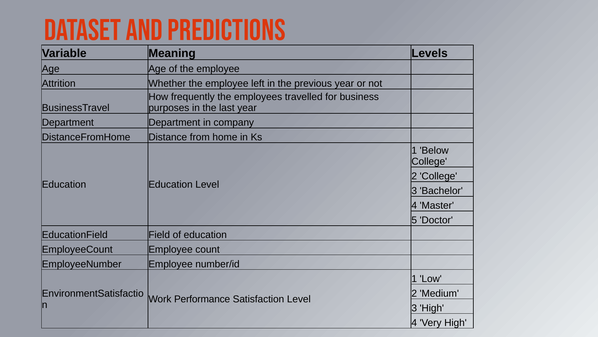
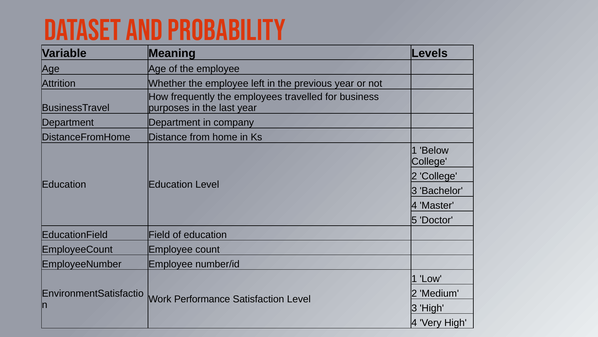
predictions: predictions -> probability (226, 30)
